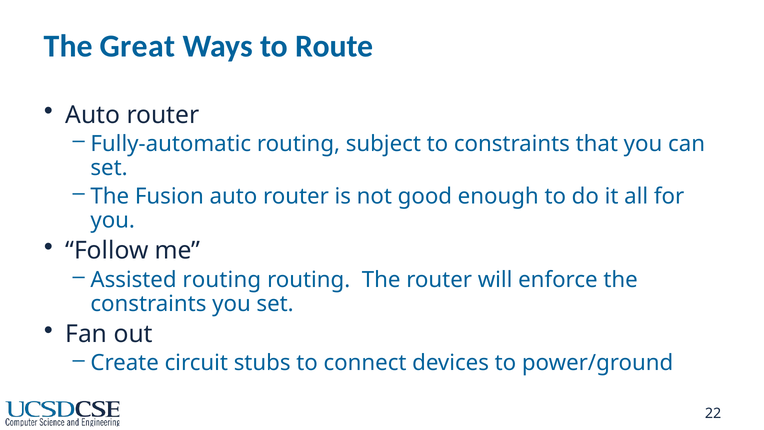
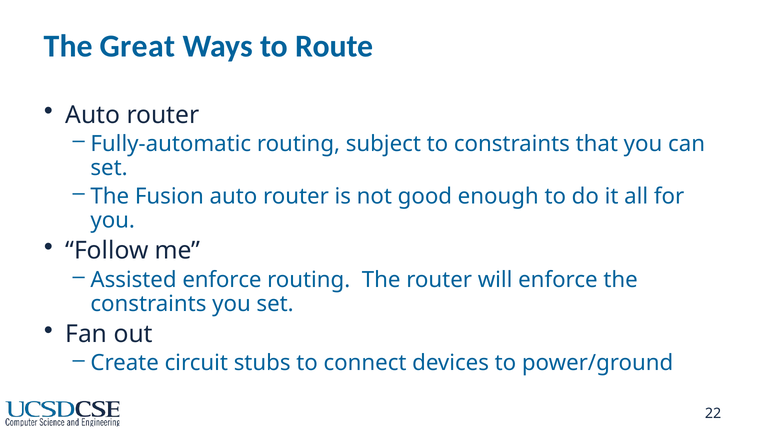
Assisted routing: routing -> enforce (222, 280)
